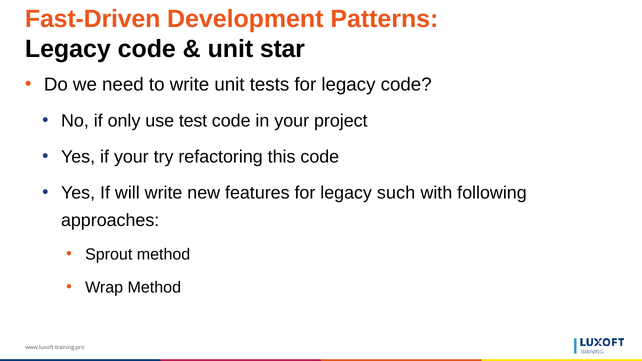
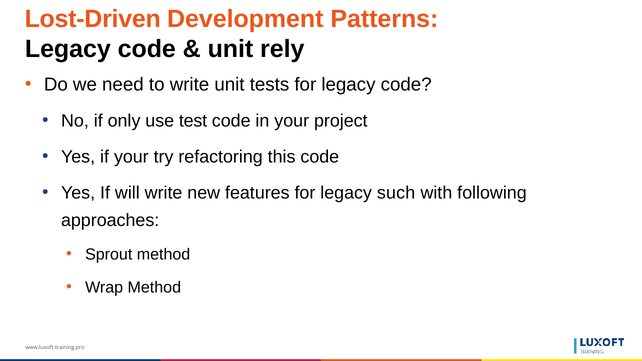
Fast-Driven: Fast-Driven -> Lost-Driven (93, 19)
star: star -> rely (282, 49)
